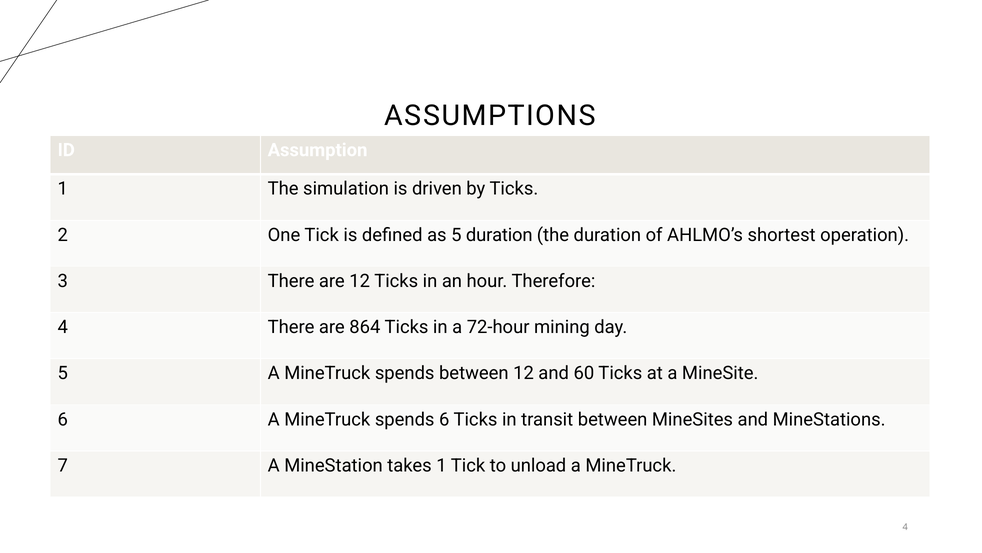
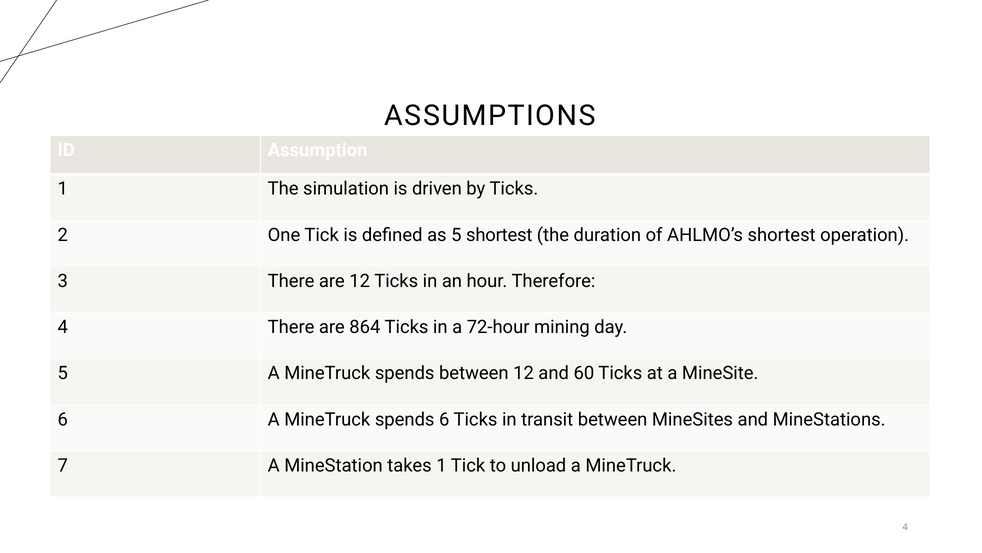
5 duration: duration -> shortest (499, 235)
